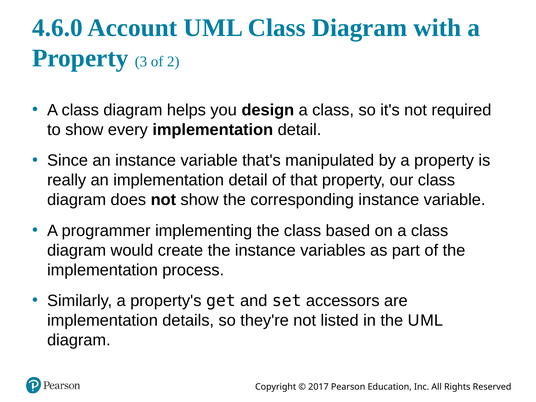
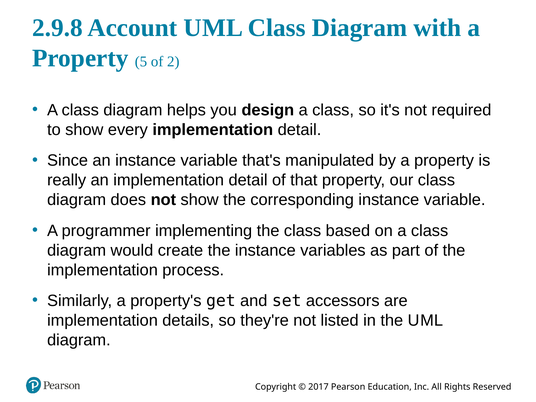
4.6.0: 4.6.0 -> 2.9.8 (57, 28)
3: 3 -> 5 (141, 62)
